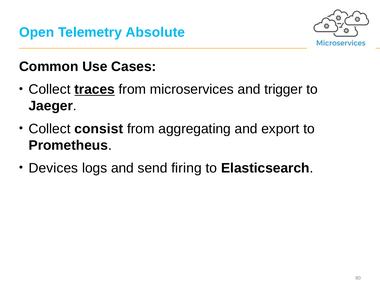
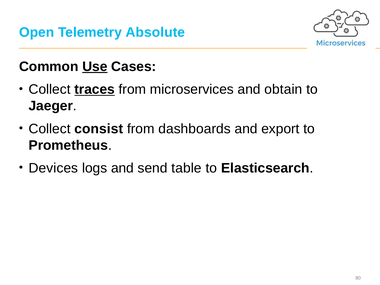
Use underline: none -> present (95, 67)
trigger: trigger -> obtain (283, 89)
aggregating: aggregating -> dashboards (195, 129)
firing: firing -> table (186, 168)
